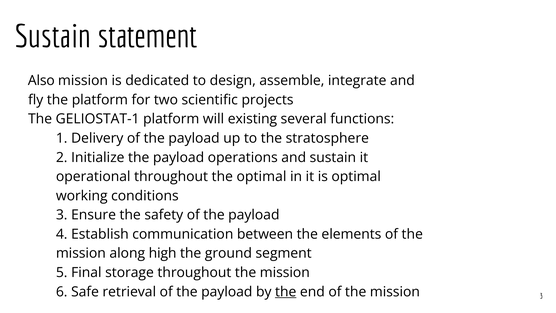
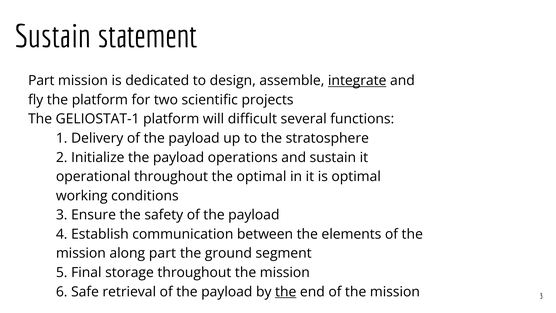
Also: Also -> Part (41, 81)
integrate underline: none -> present (357, 81)
existing: existing -> difficult (252, 119)
along high: high -> part (162, 253)
